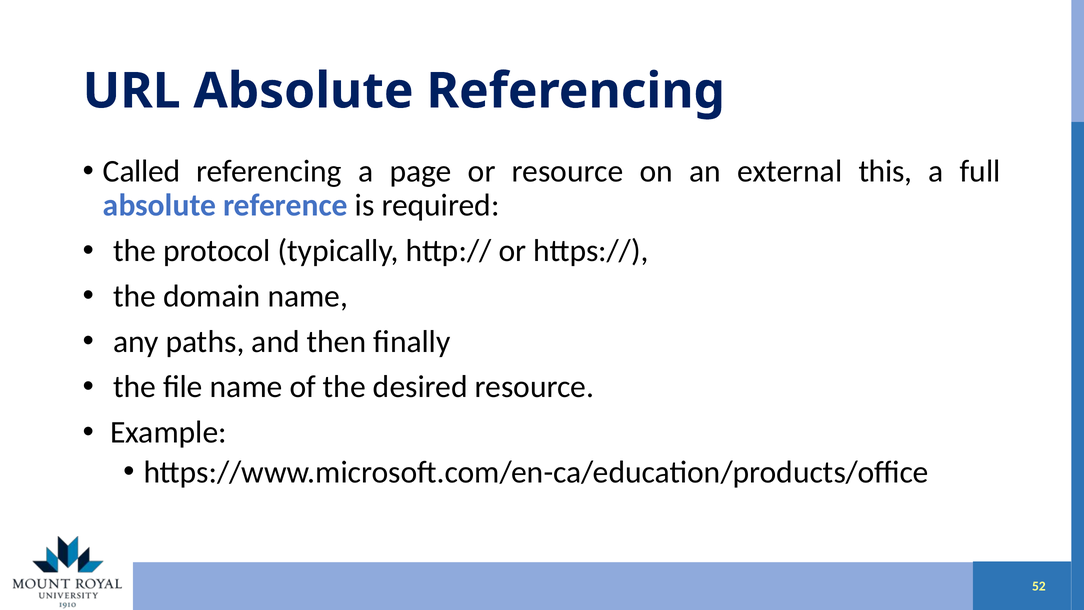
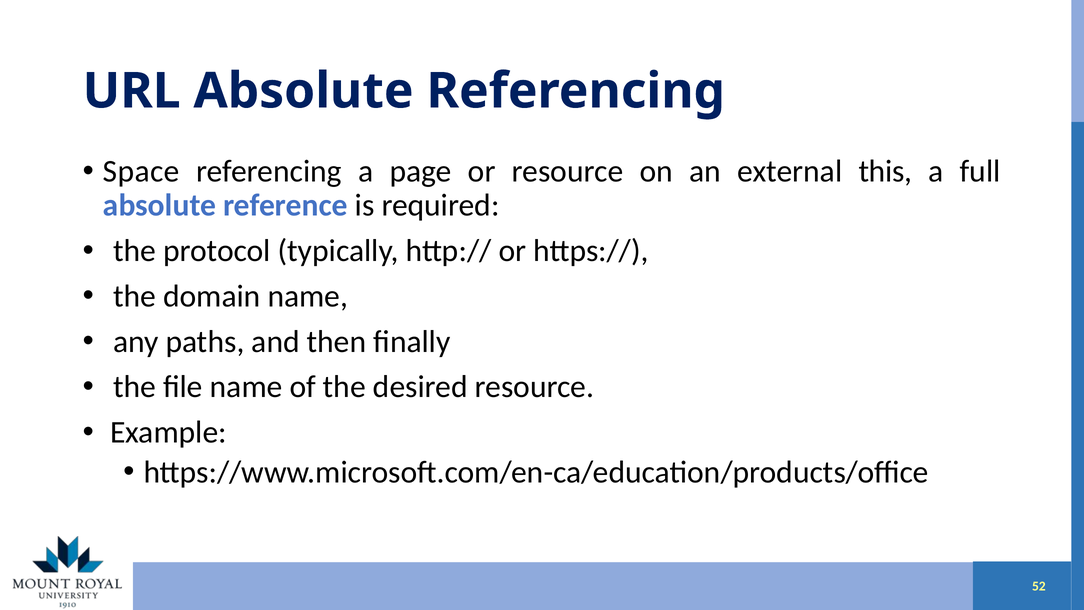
Called: Called -> Space (141, 171)
